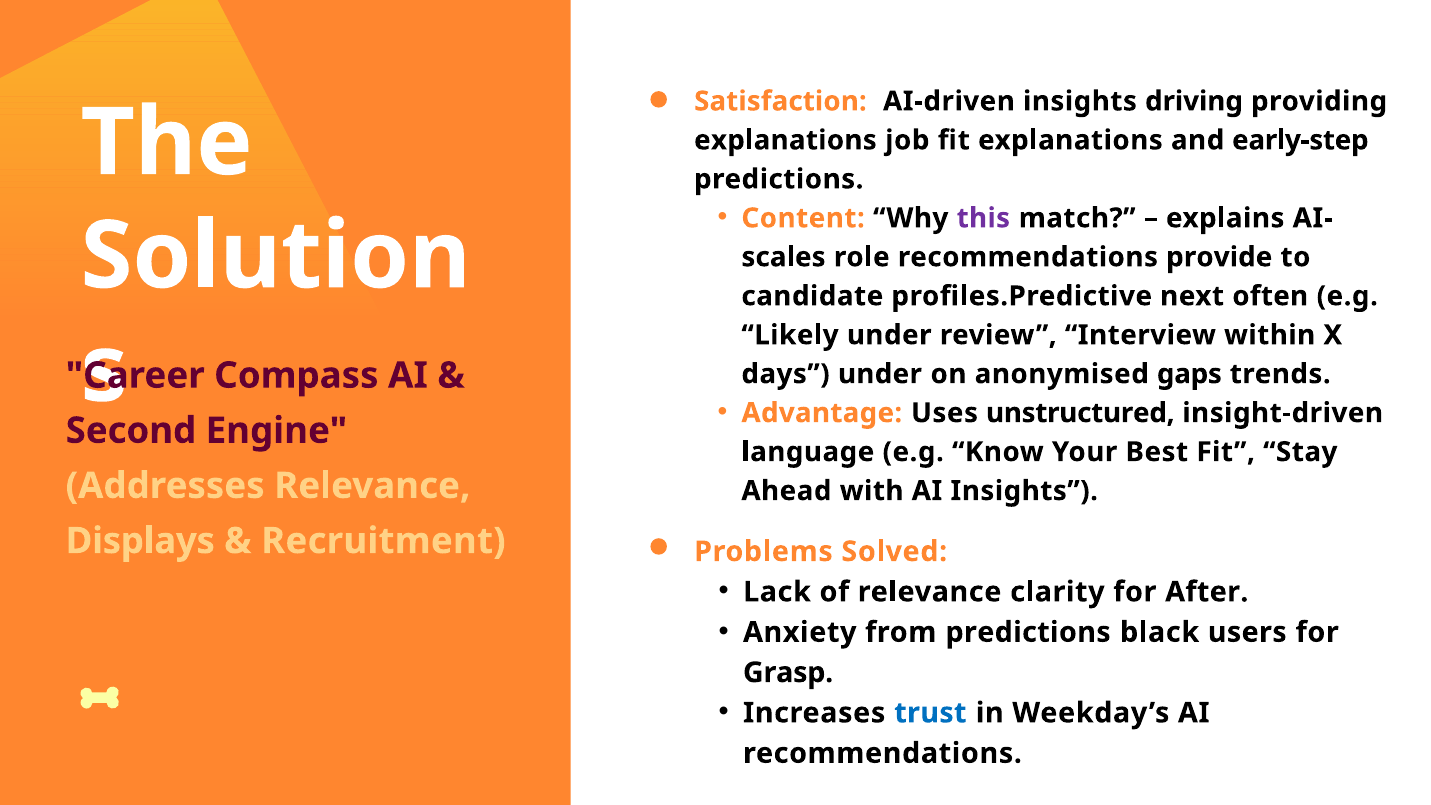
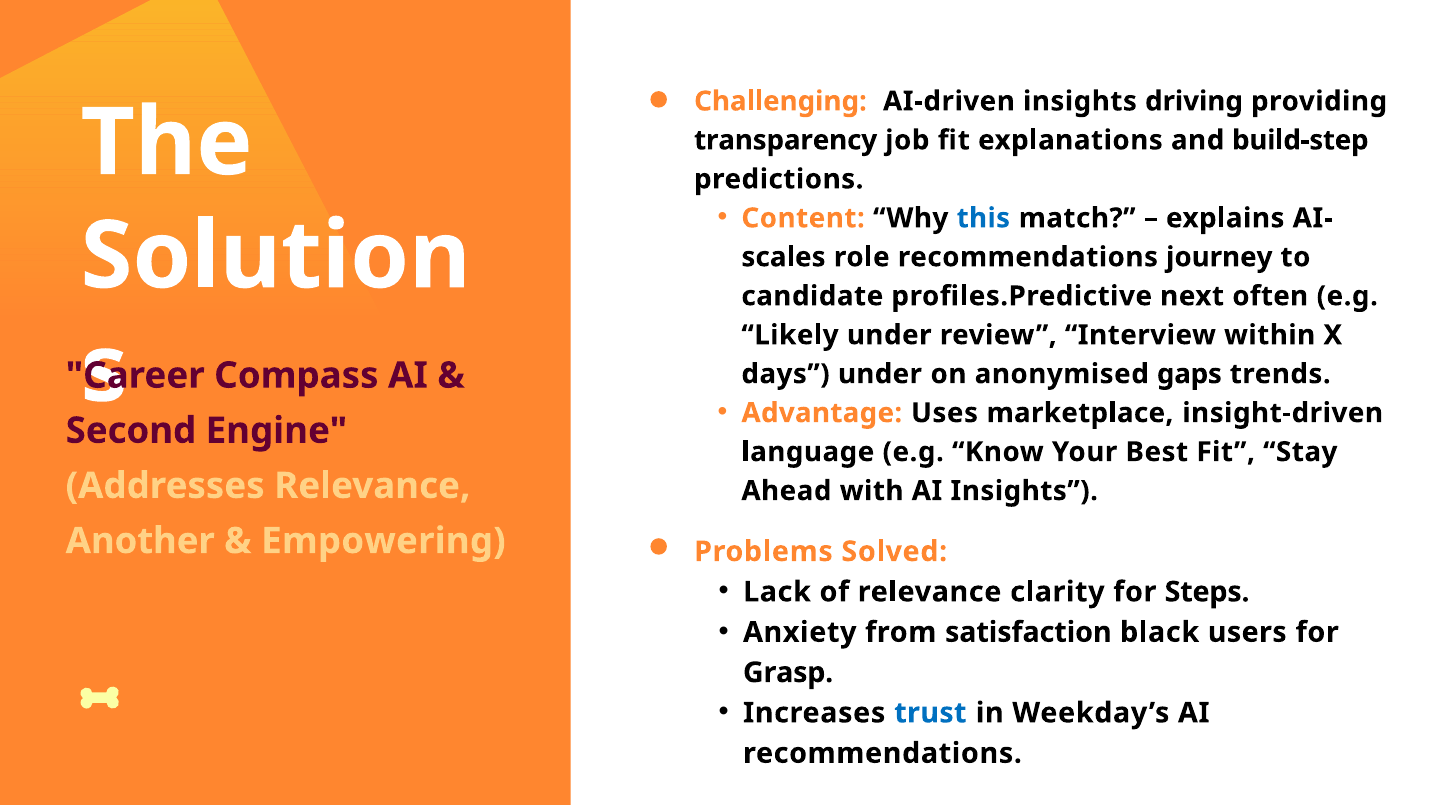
Satisfaction: Satisfaction -> Challenging (780, 101)
explanations: explanations -> transparency (786, 140)
early-step: early-step -> build-step (1300, 140)
this colour: purple -> blue (983, 218)
provide: provide -> journey (1219, 257)
unstructured: unstructured -> marketplace (1080, 413)
Displays: Displays -> Another (140, 541)
Recruitment: Recruitment -> Empowering (383, 541)
After: After -> Steps (1207, 592)
from predictions: predictions -> satisfaction (1028, 632)
